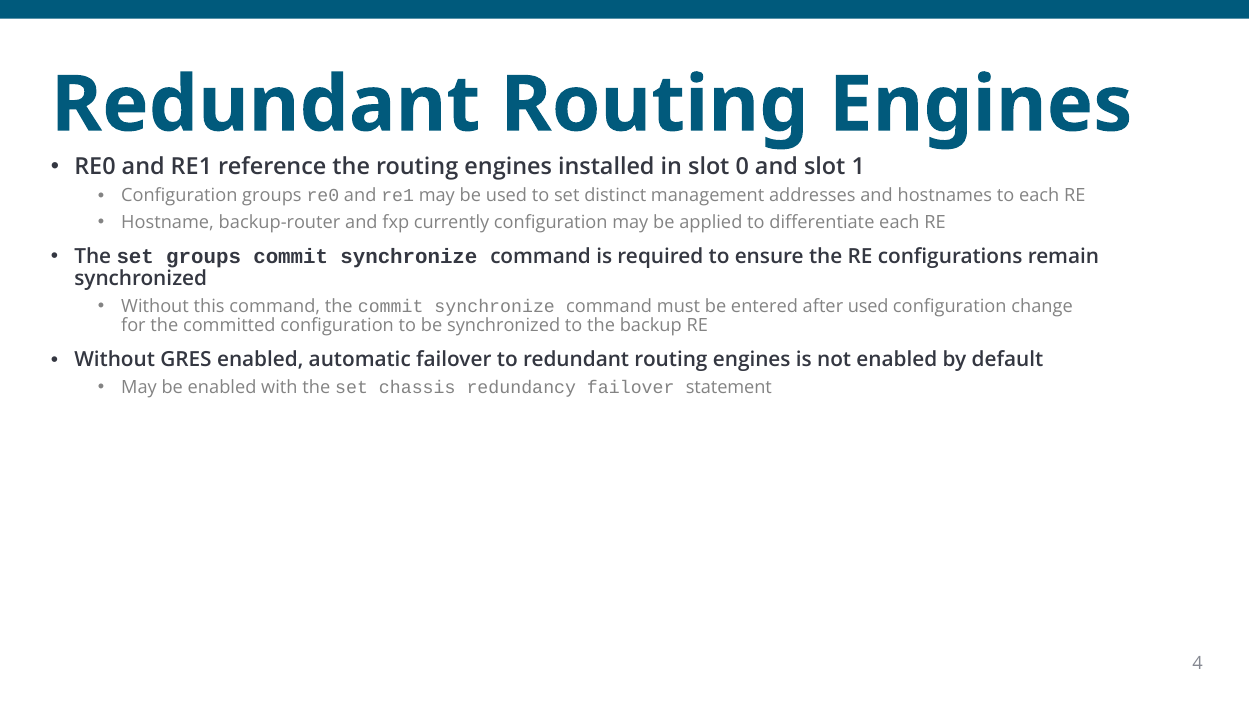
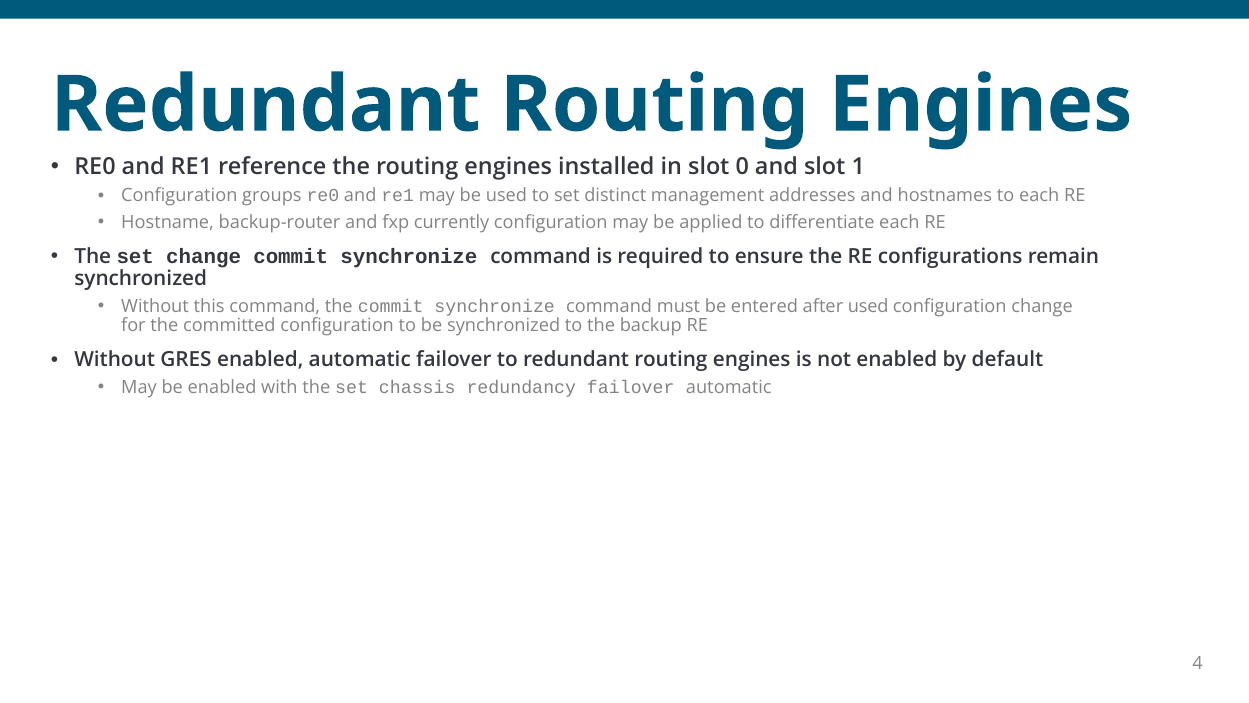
set groups: groups -> change (204, 256)
failover statement: statement -> automatic (729, 387)
